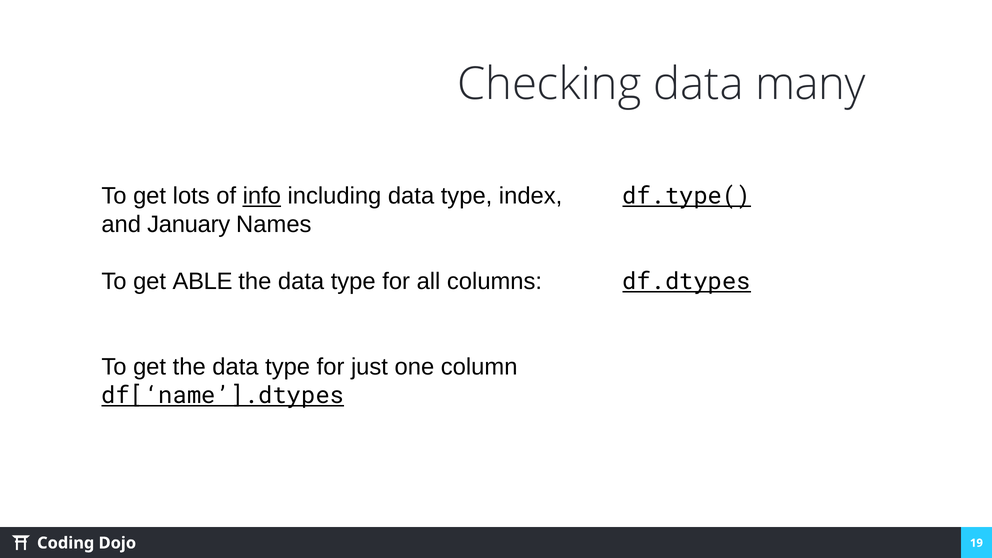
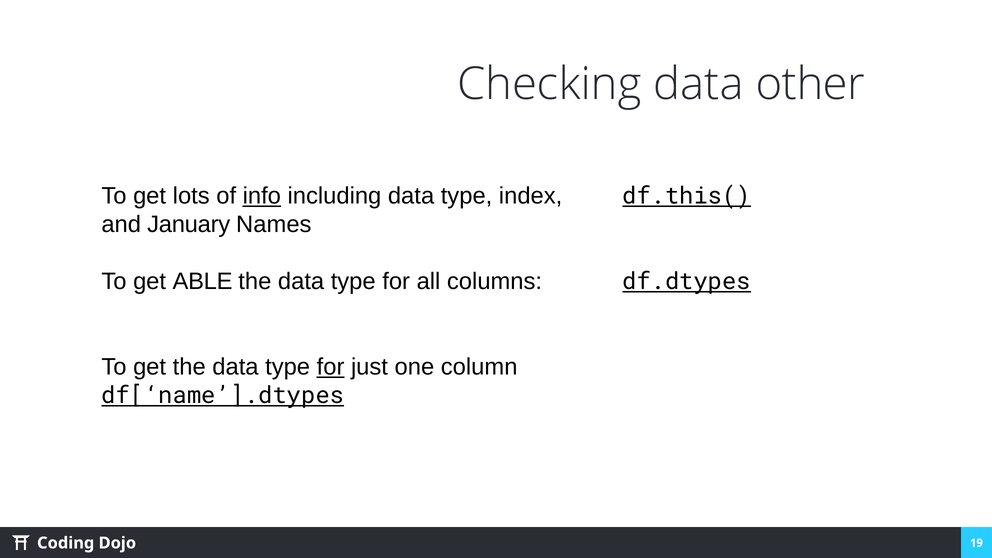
many: many -> other (810, 84)
df.type(: df.type( -> df.this( (687, 196)
for underline: none -> present (331, 367)
